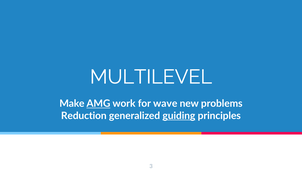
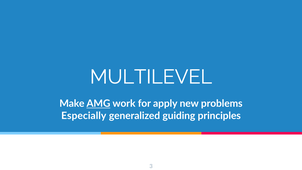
wave: wave -> apply (165, 104)
Reduction: Reduction -> Especially (84, 116)
guiding underline: present -> none (179, 116)
